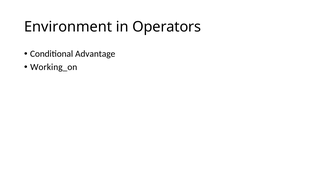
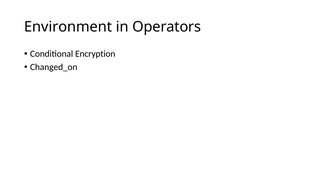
Advantage: Advantage -> Encryption (95, 54)
Working_on: Working_on -> Changed_on (54, 67)
